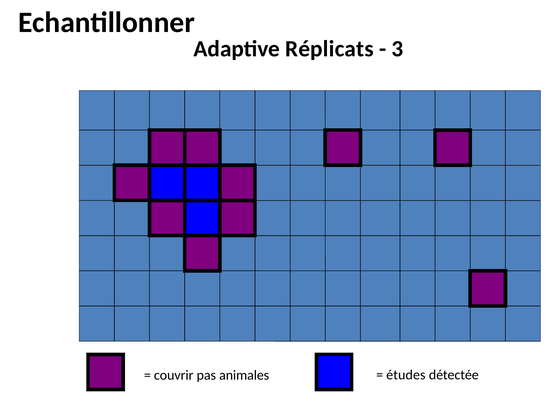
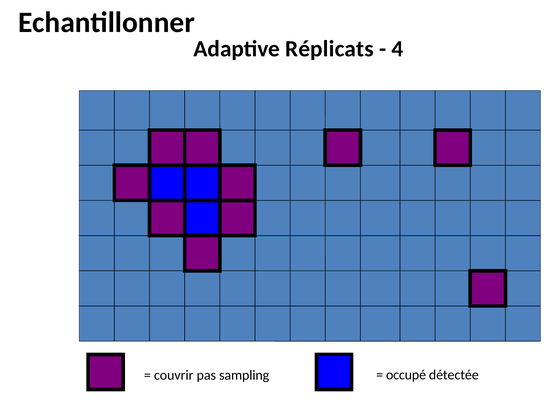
3: 3 -> 4 (397, 49)
animales: animales -> sampling (244, 375)
études: études -> occupé (406, 374)
